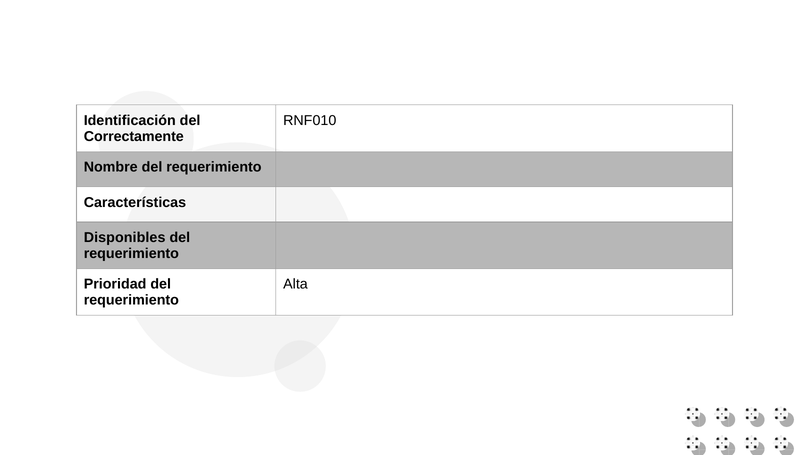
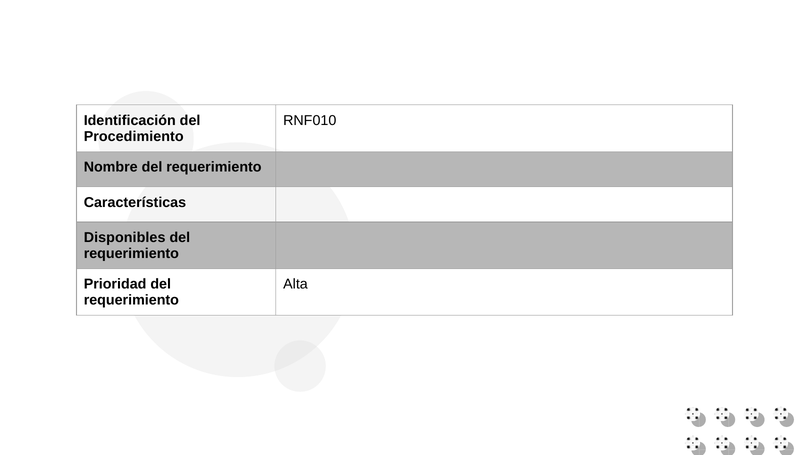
Correctamente: Correctamente -> Procedimiento (134, 137)
